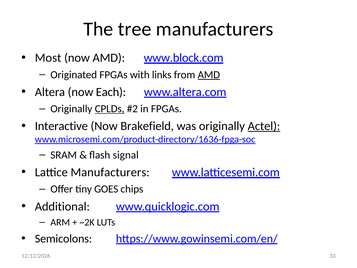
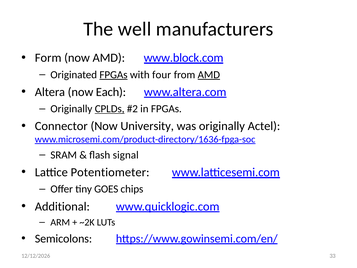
tree: tree -> well (135, 29)
Most: Most -> Form (48, 58)
FPGAs underline: none -> present (114, 75)
links: links -> four (162, 75)
Interactive: Interactive -> Connector (61, 126)
Brakefield: Brakefield -> University (147, 126)
Actel underline: present -> none (264, 126)
Lattice Manufacturers: Manufacturers -> Potentiometer (110, 172)
